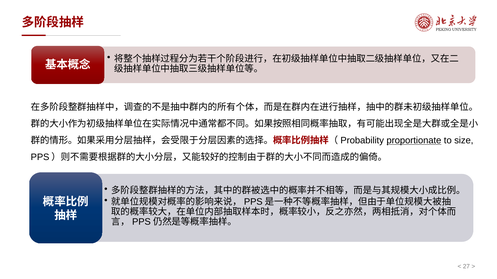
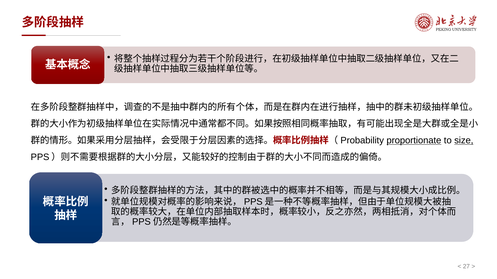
size underline: none -> present (464, 141)
